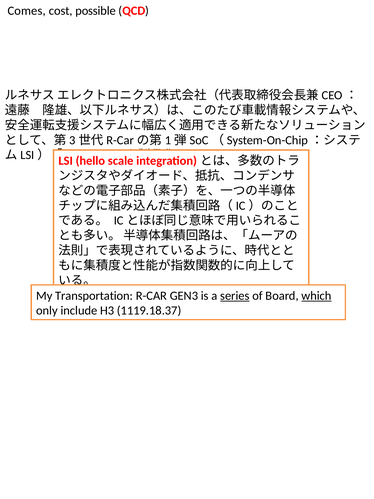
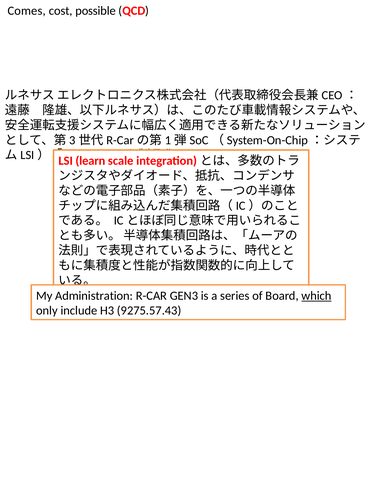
hello: hello -> learn (90, 161)
Transportation: Transportation -> Administration (94, 295)
series underline: present -> none (235, 295)
1119.18.37: 1119.18.37 -> 9275.57.43 (149, 310)
